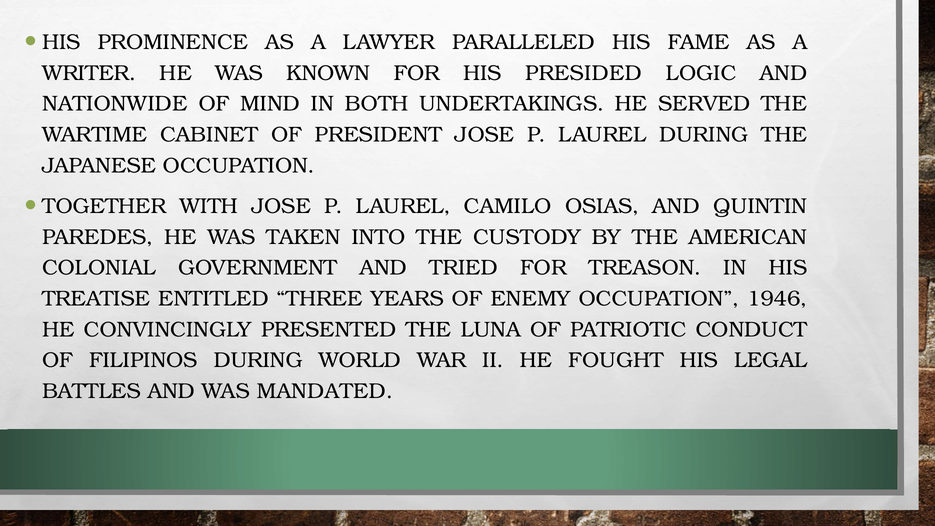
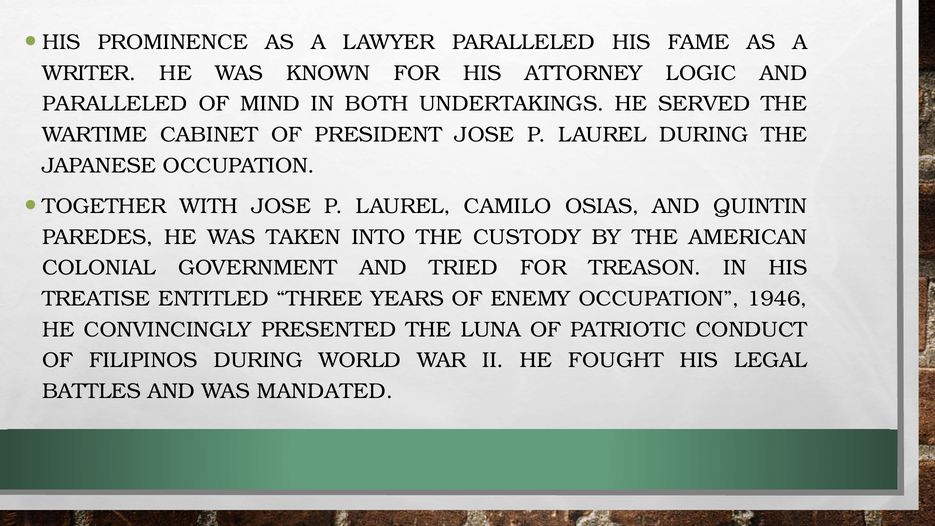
PRESIDED: PRESIDED -> ATTORNEY (584, 73)
NATIONWIDE: NATIONWIDE -> PARALLELED (115, 104)
